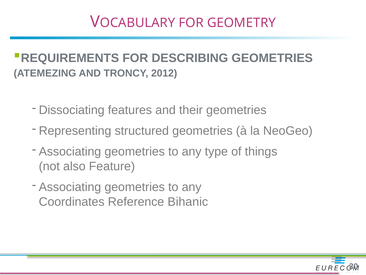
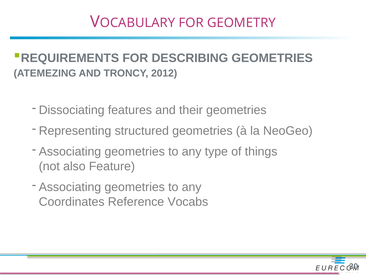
Bihanic: Bihanic -> Vocabs (188, 201)
